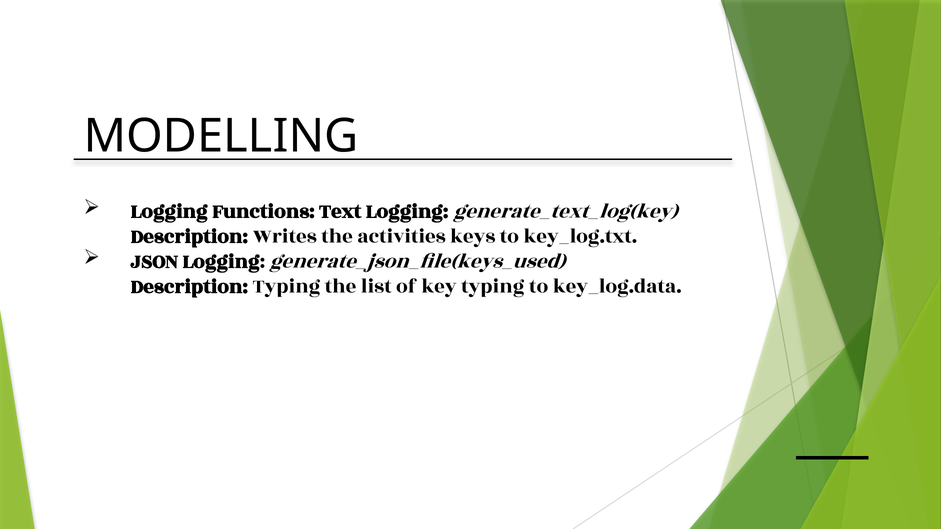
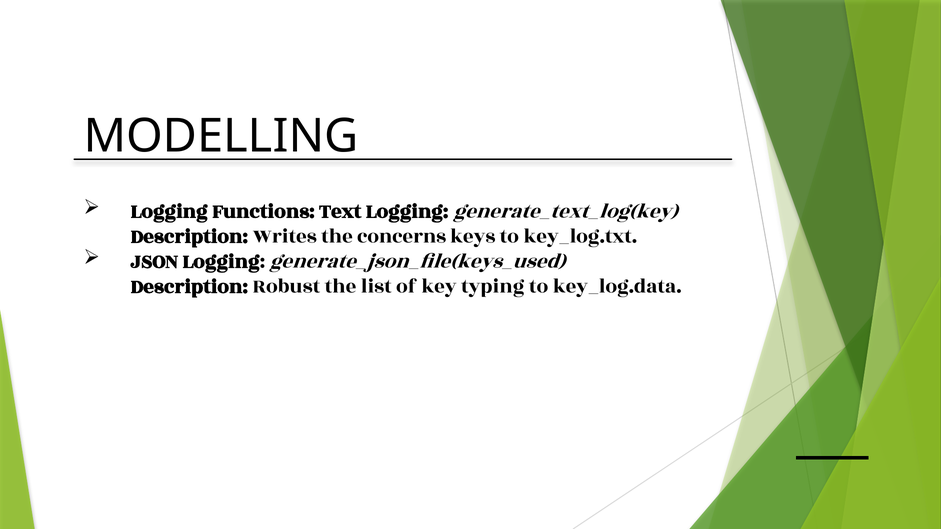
activities: activities -> concerns (402, 236)
Description Typing: Typing -> Robust (286, 286)
